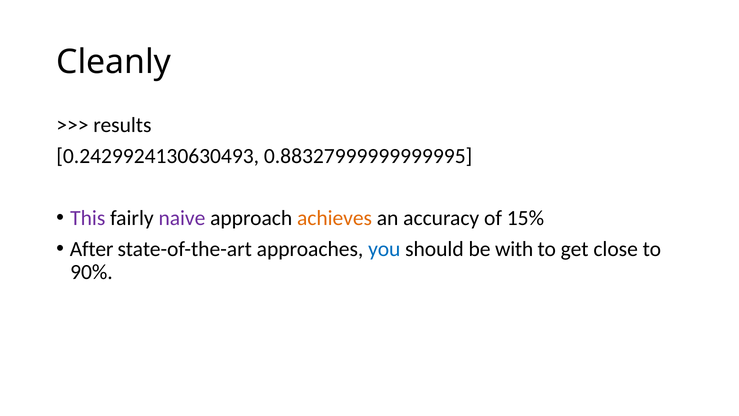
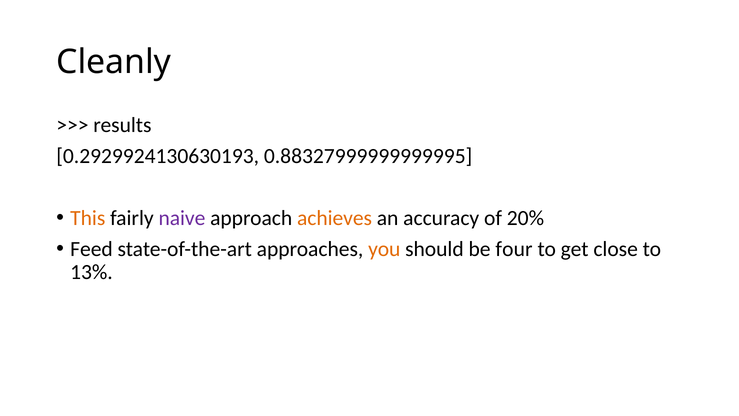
0.2429924130630493: 0.2429924130630493 -> 0.2929924130630193 (158, 156)
This colour: purple -> orange (88, 218)
15%: 15% -> 20% (525, 218)
After: After -> Feed (91, 249)
you colour: blue -> orange (384, 249)
with: with -> four (514, 249)
90%: 90% -> 13% (91, 272)
